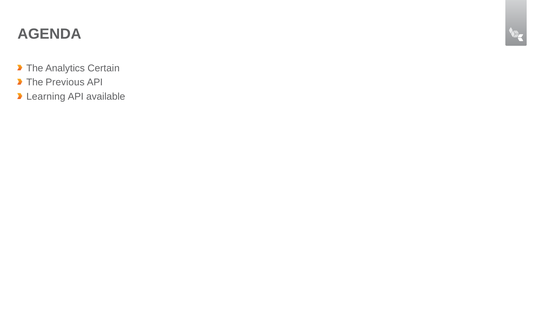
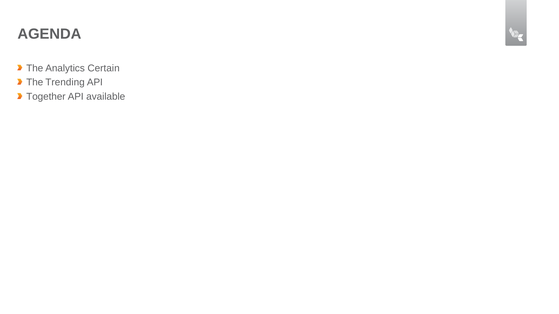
Previous: Previous -> Trending (65, 83)
Learning: Learning -> Together (46, 97)
